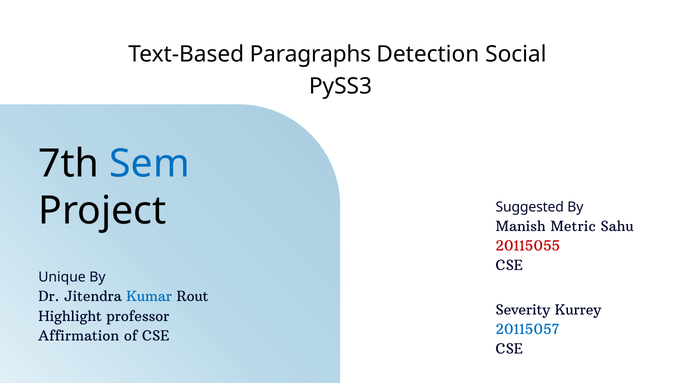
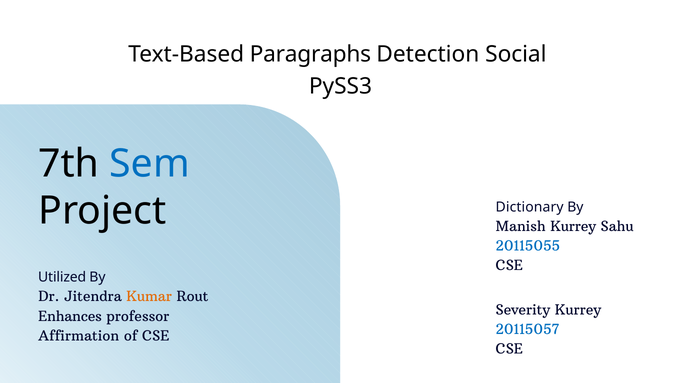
Suggested: Suggested -> Dictionary (530, 207)
Manish Metric: Metric -> Kurrey (573, 227)
20115055 colour: red -> blue (528, 246)
Unique: Unique -> Utilized (62, 277)
Kumar colour: blue -> orange (149, 297)
Highlight: Highlight -> Enhances (70, 316)
